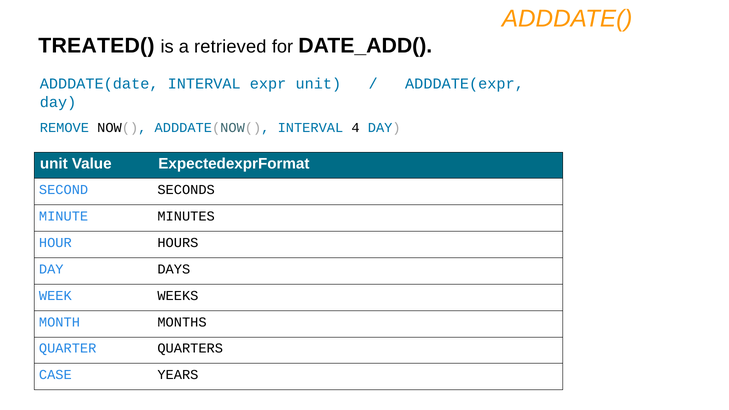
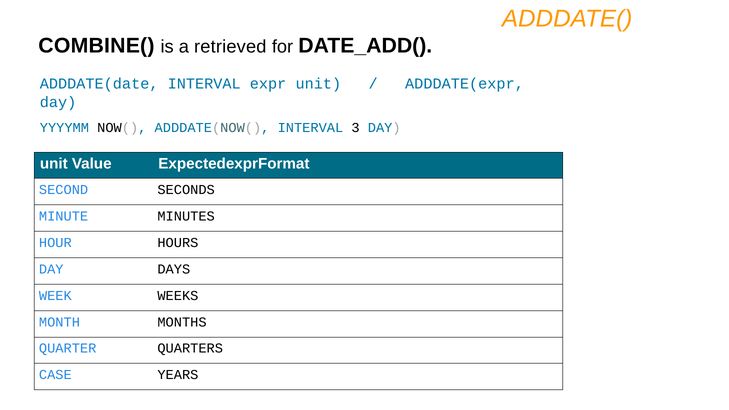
TREATED(: TREATED( -> COMBINE( (96, 46)
REMOVE: REMOVE -> YYYYMM (64, 128)
4: 4 -> 3 (356, 128)
